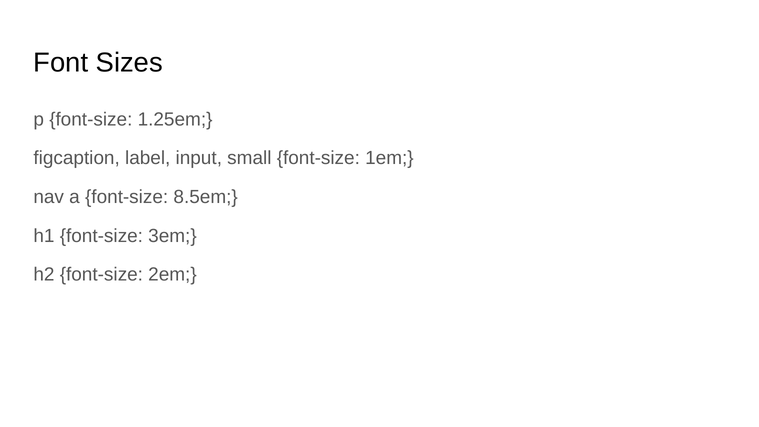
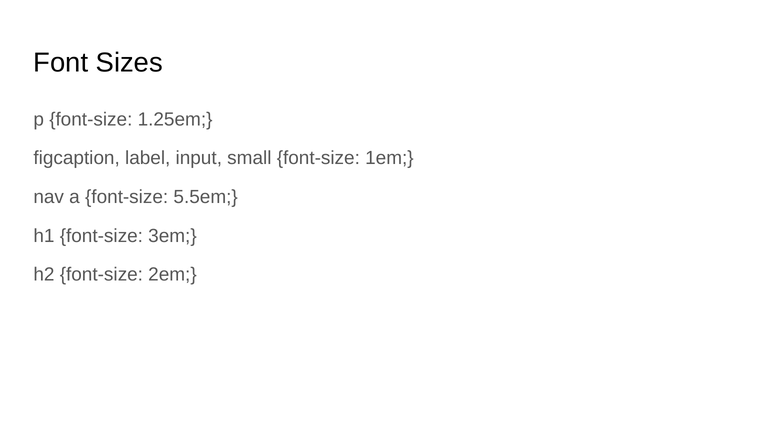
8.5em: 8.5em -> 5.5em (206, 197)
